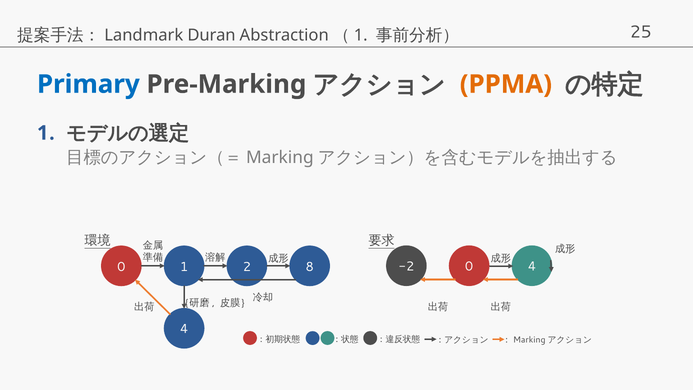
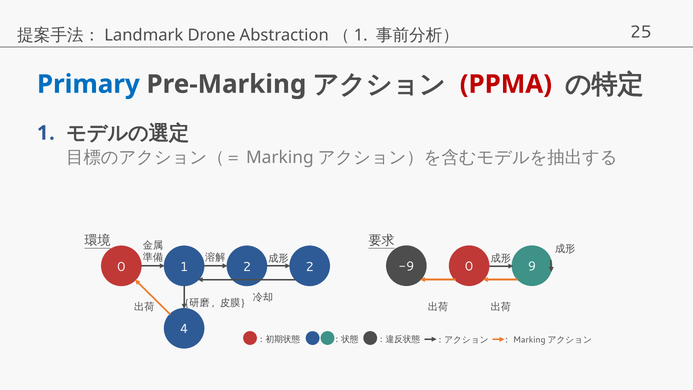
Duran: Duran -> Drone (212, 35)
PPMA colour: orange -> red (506, 84)
-2: -2 -> -9 (406, 266)
0 4: 4 -> 9 (532, 266)
2 8: 8 -> 2 (310, 267)
